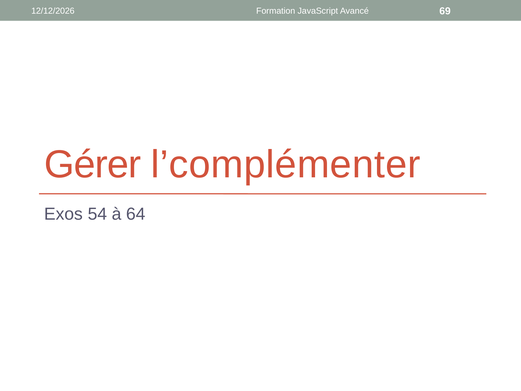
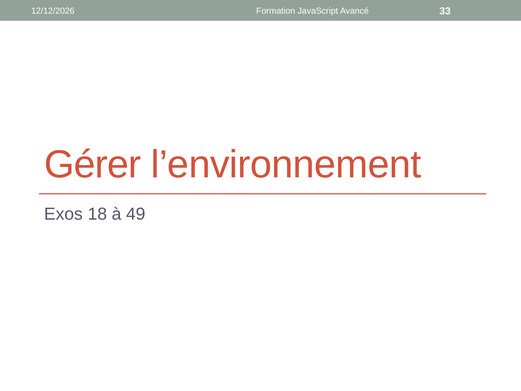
69: 69 -> 33 (445, 11)
l’complémenter: l’complémenter -> l’environnement (286, 165)
54: 54 -> 18 (97, 214)
64: 64 -> 49 (136, 214)
